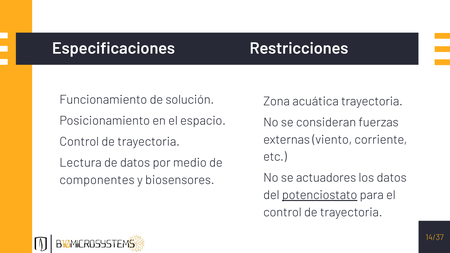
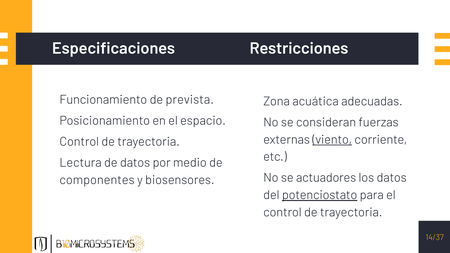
solución: solución -> prevista (190, 100)
acuática trayectoria: trayectoria -> adecuadas (372, 101)
viento underline: none -> present (332, 140)
